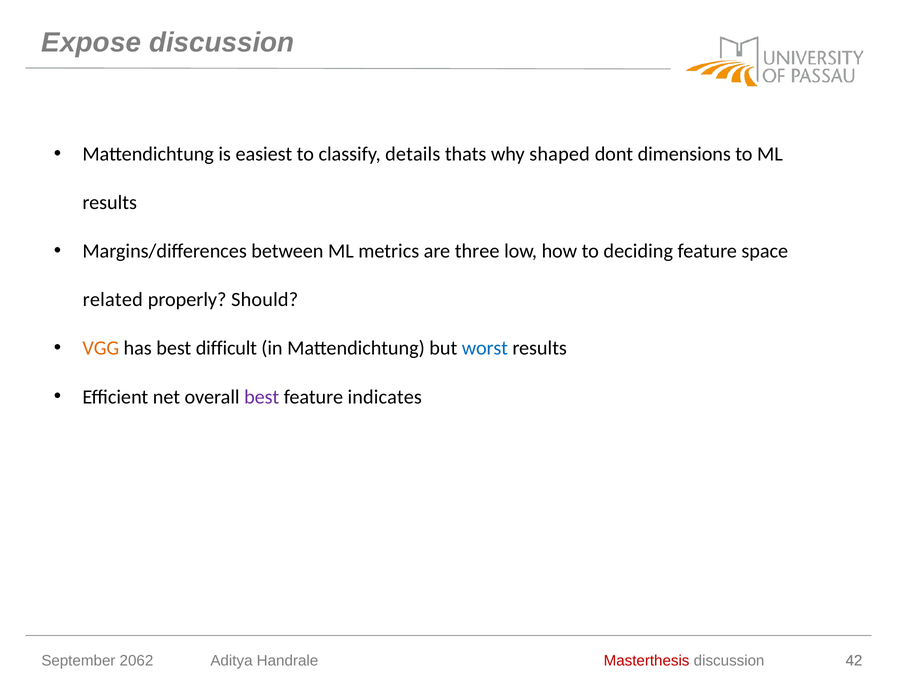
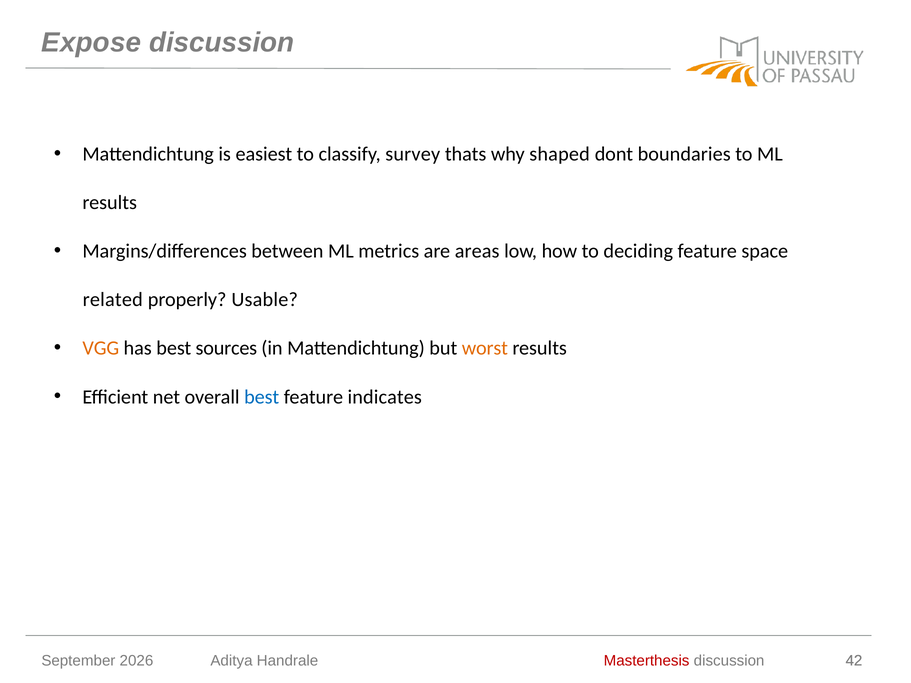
details: details -> survey (413, 154)
dimensions: dimensions -> boundaries (684, 154)
three: three -> areas (477, 251)
Should: Should -> Usable (265, 300)
difficult: difficult -> sources (226, 348)
worst colour: blue -> orange (485, 348)
best colour: purple -> blue (262, 397)
2062: 2062 -> 2026 (136, 661)
